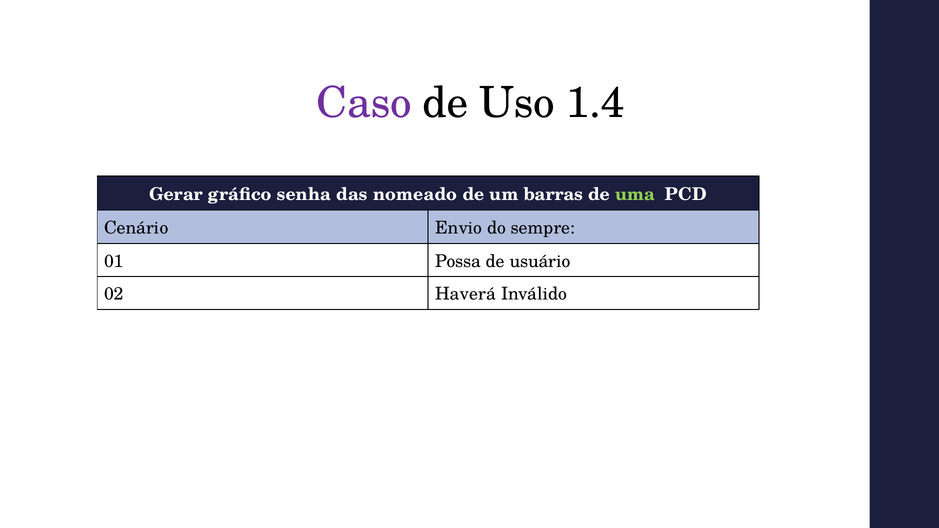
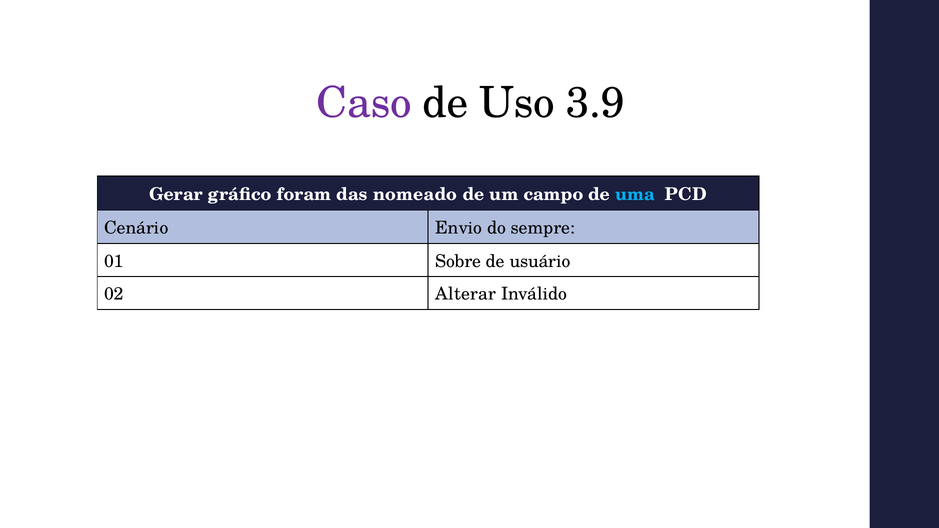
1.4: 1.4 -> 3.9 (595, 103)
senha: senha -> foram (304, 194)
barras: barras -> campo (553, 194)
uma colour: light green -> light blue (635, 194)
Possa: Possa -> Sobre (458, 261)
Haverá: Haverá -> Alterar (466, 294)
